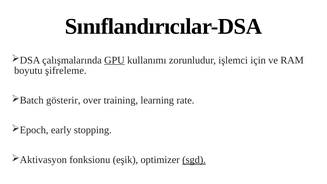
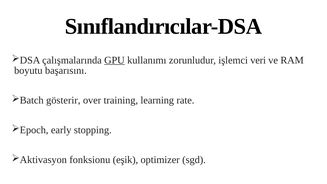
için: için -> veri (258, 60)
şifreleme: şifreleme -> başarısını (66, 71)
sgd underline: present -> none (194, 160)
